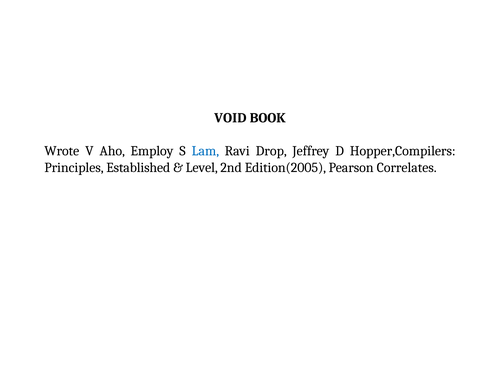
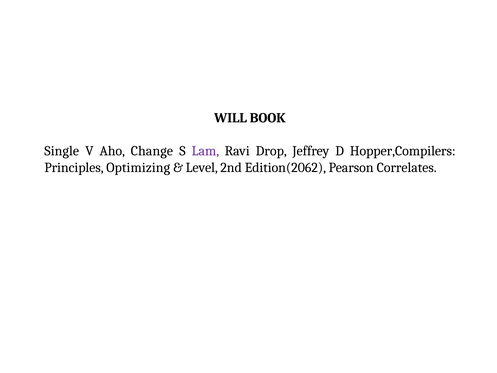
VOID: VOID -> WILL (230, 118)
Wrote: Wrote -> Single (62, 151)
Employ: Employ -> Change (152, 151)
Lam colour: blue -> purple (205, 151)
Established: Established -> Optimizing (138, 168)
Edition(2005: Edition(2005 -> Edition(2062 (285, 168)
